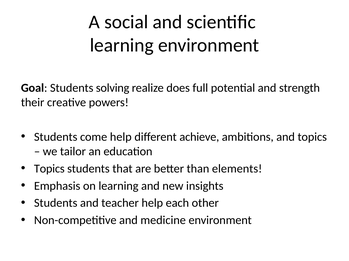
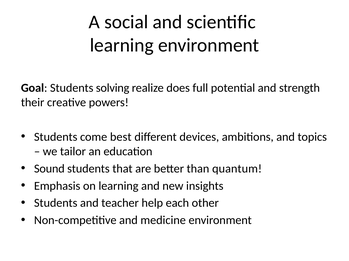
come help: help -> best (121, 137)
achieve: achieve -> devices (199, 137)
Topics: Topics -> Sound (49, 169)
elements: elements -> quantum (237, 169)
